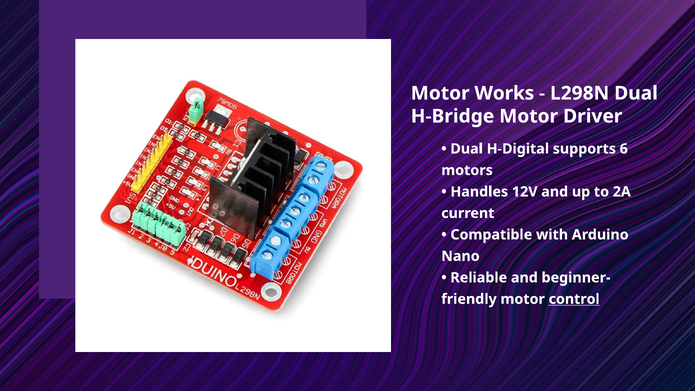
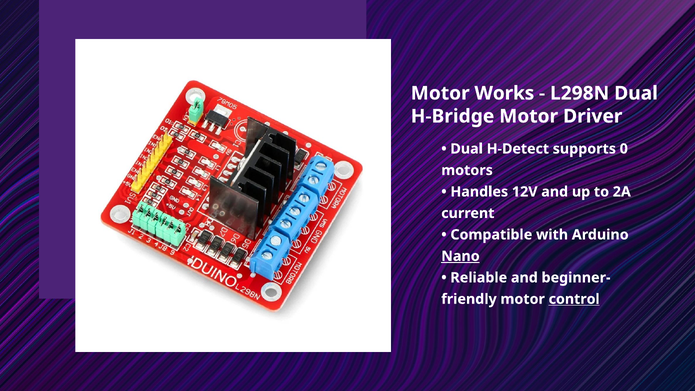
H-Digital: H-Digital -> H-Detect (518, 149)
6: 6 -> 0 (624, 149)
Nano underline: none -> present (460, 256)
